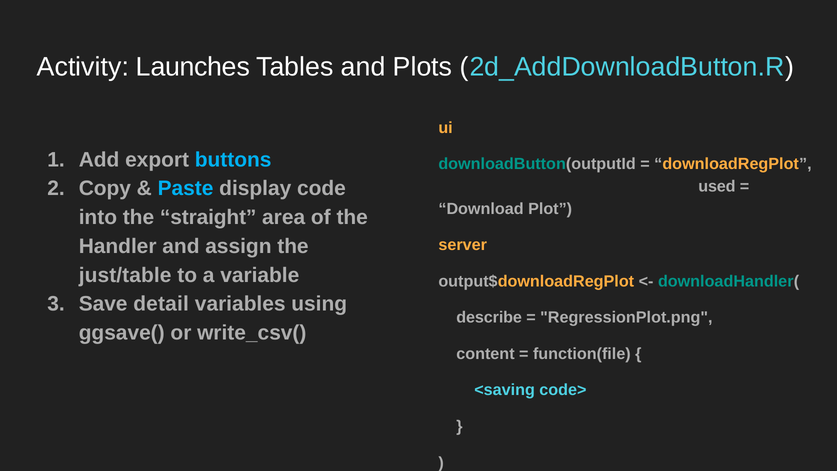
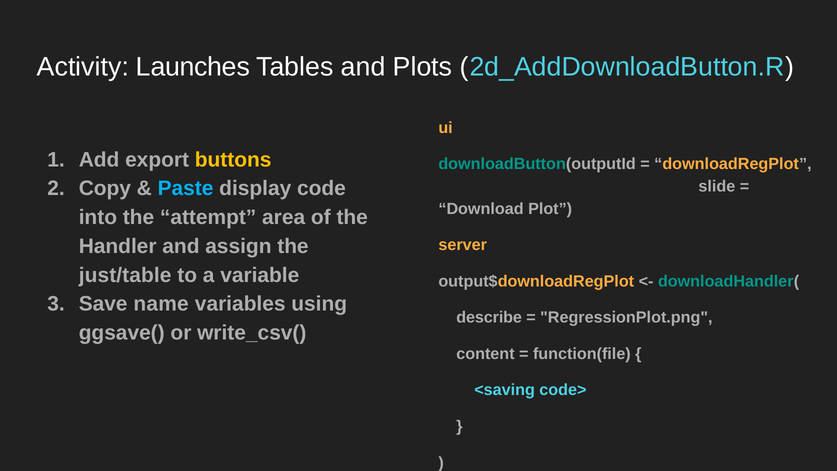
buttons colour: light blue -> yellow (233, 160)
used: used -> slide (717, 186)
straight: straight -> attempt (208, 217)
detail: detail -> name (161, 304)
